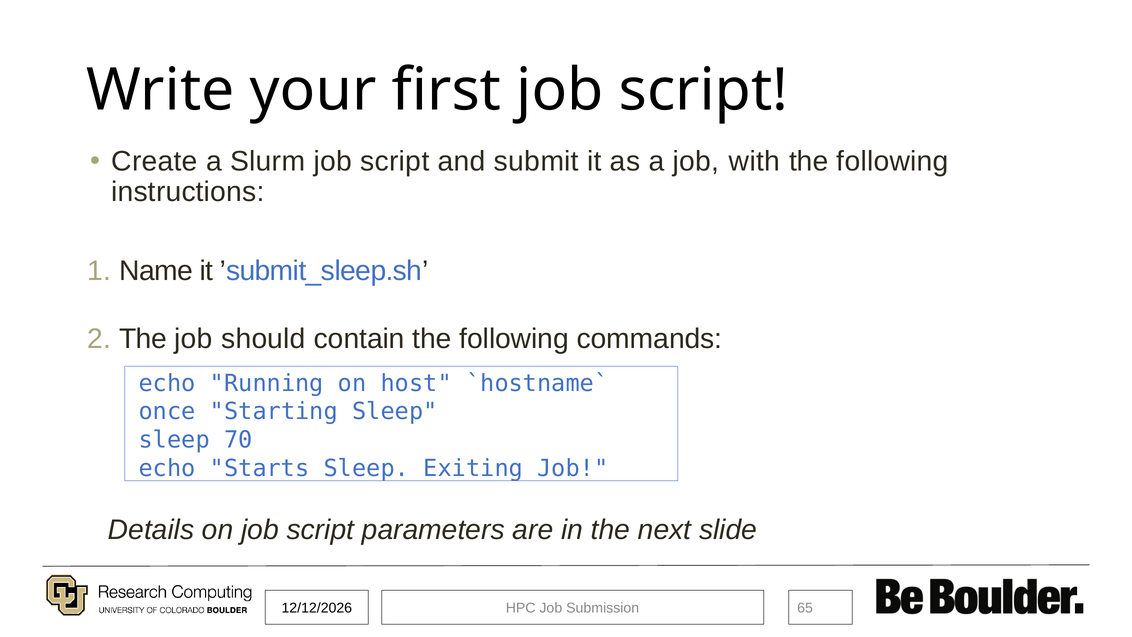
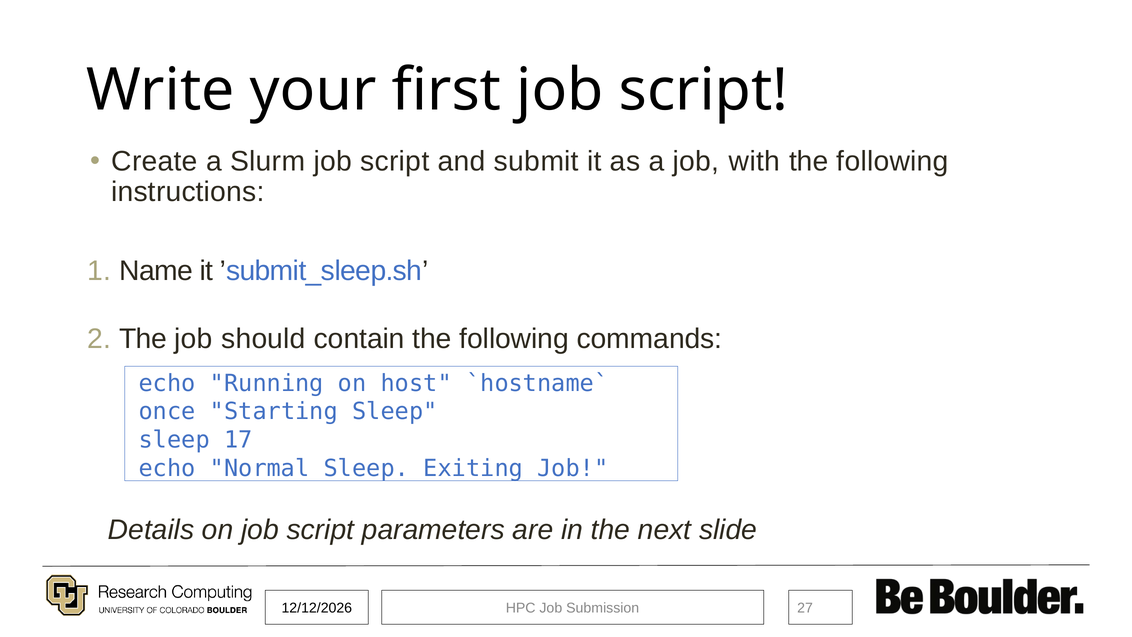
70: 70 -> 17 (238, 440)
Starts: Starts -> Normal (260, 468)
65: 65 -> 27 (805, 608)
